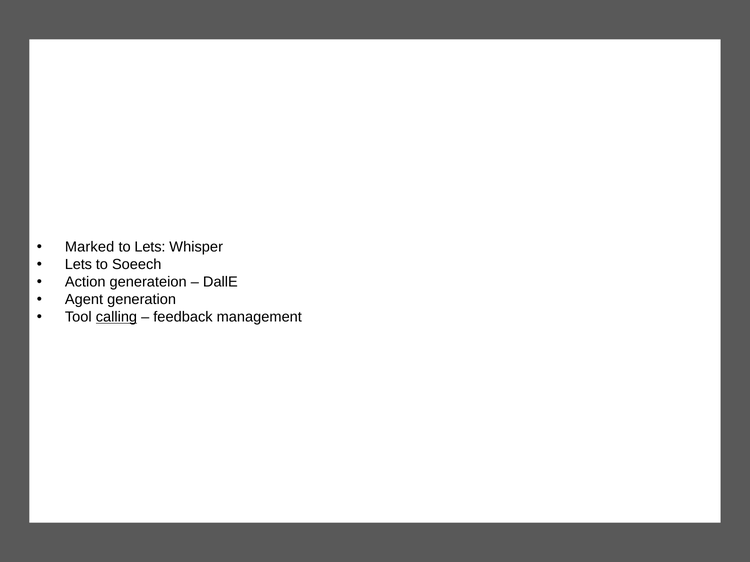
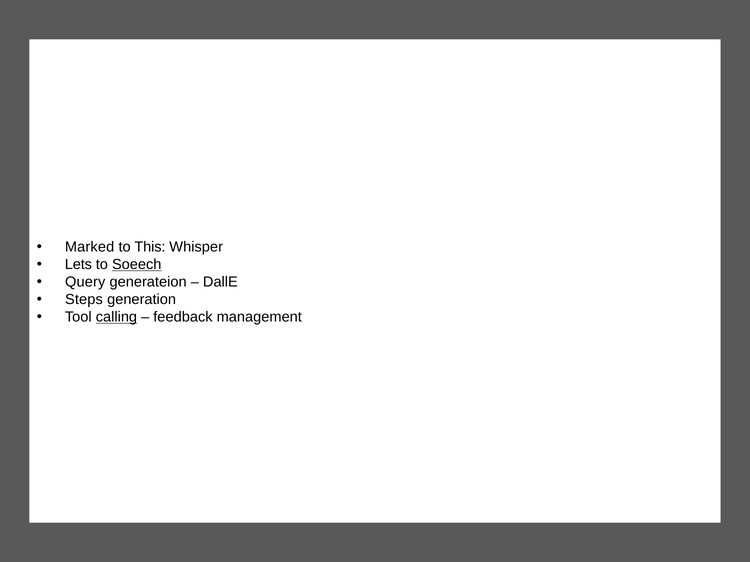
to Lets: Lets -> This (150, 247)
Soeech underline: none -> present (137, 265)
Action: Action -> Query (85, 282)
Agent: Agent -> Steps (84, 300)
